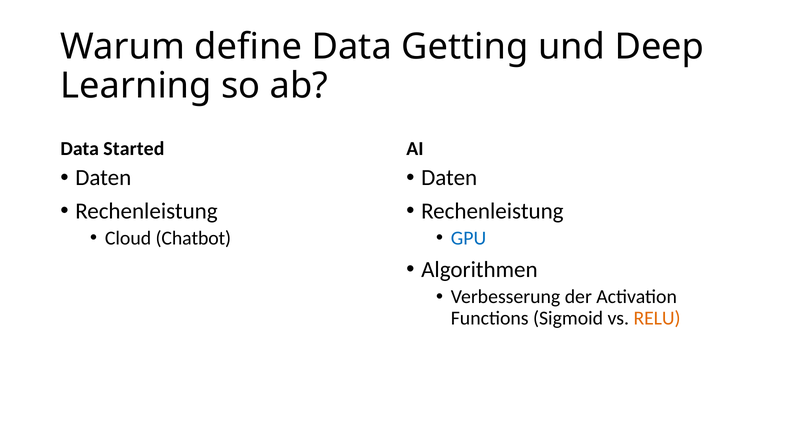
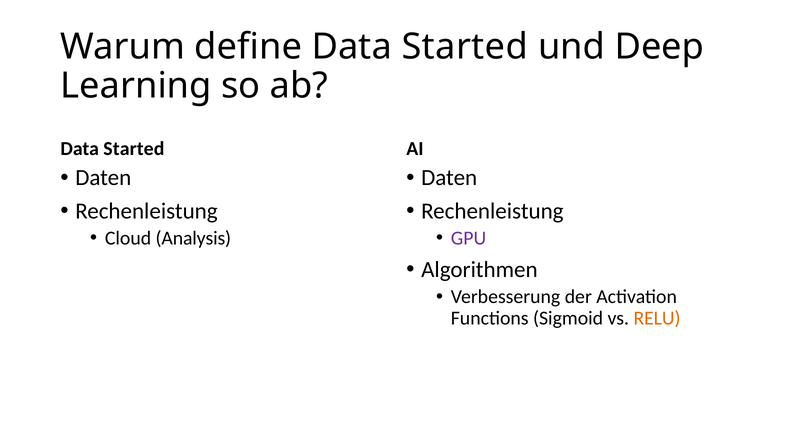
Getting: Getting -> Started (465, 47)
Chatbot: Chatbot -> Analysis (193, 238)
GPU colour: blue -> purple (469, 238)
